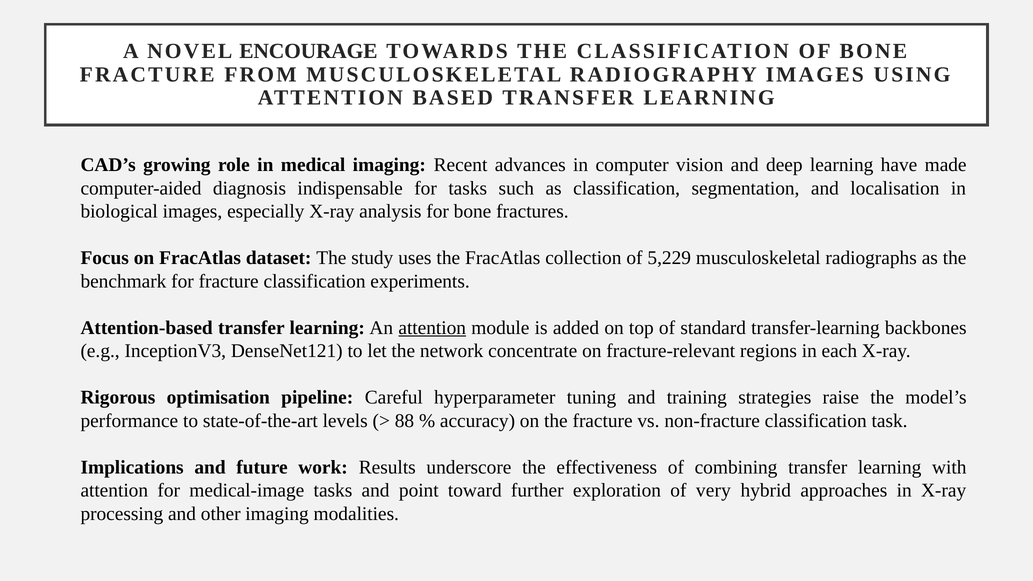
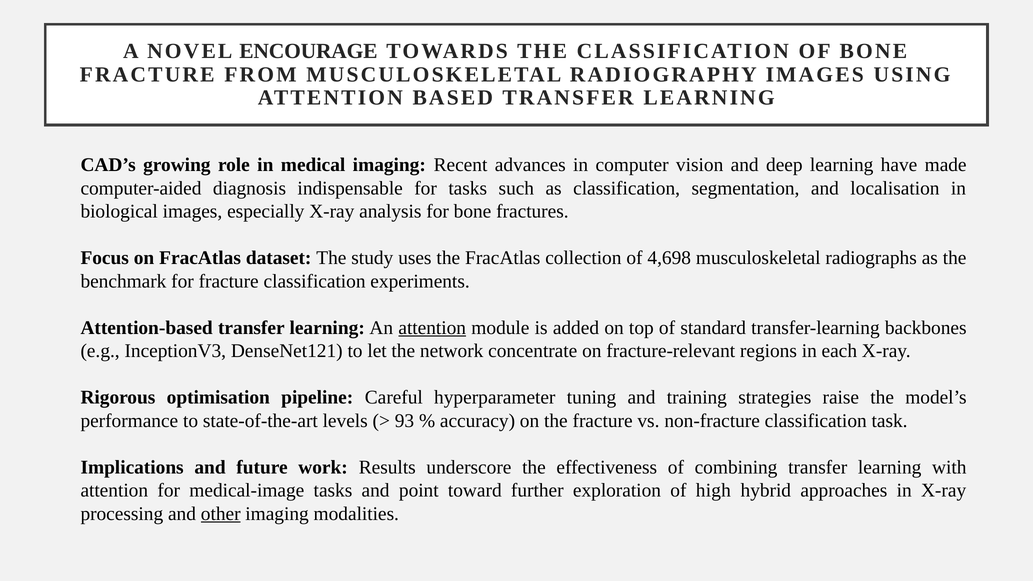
5,229: 5,229 -> 4,698 (669, 258)
88: 88 -> 93 (404, 421)
very: very -> high (713, 490)
other underline: none -> present (221, 514)
